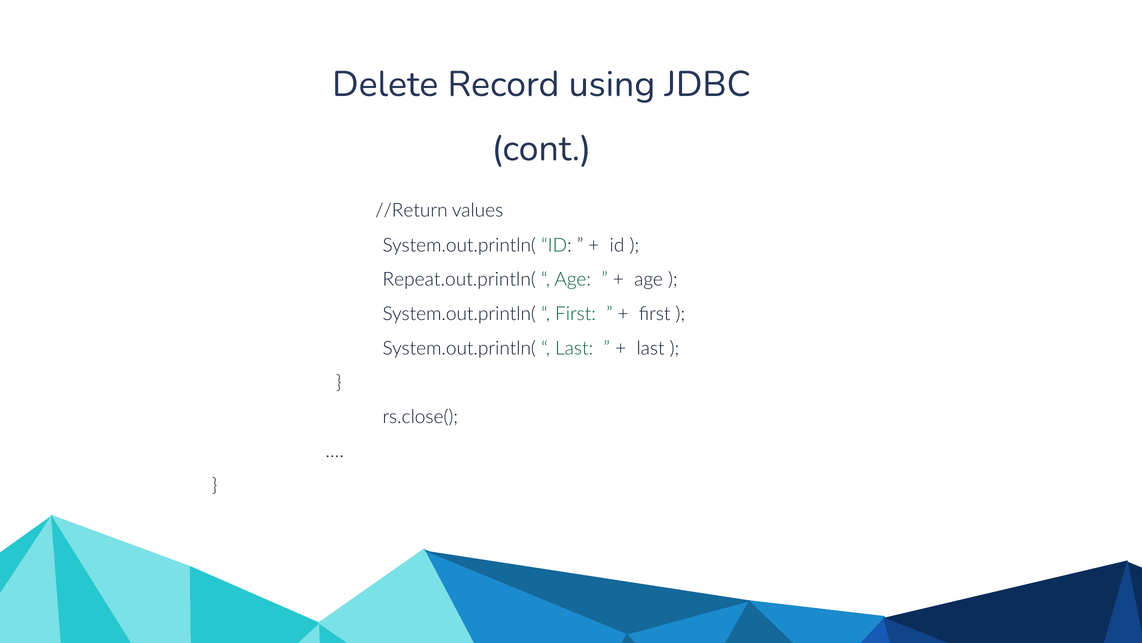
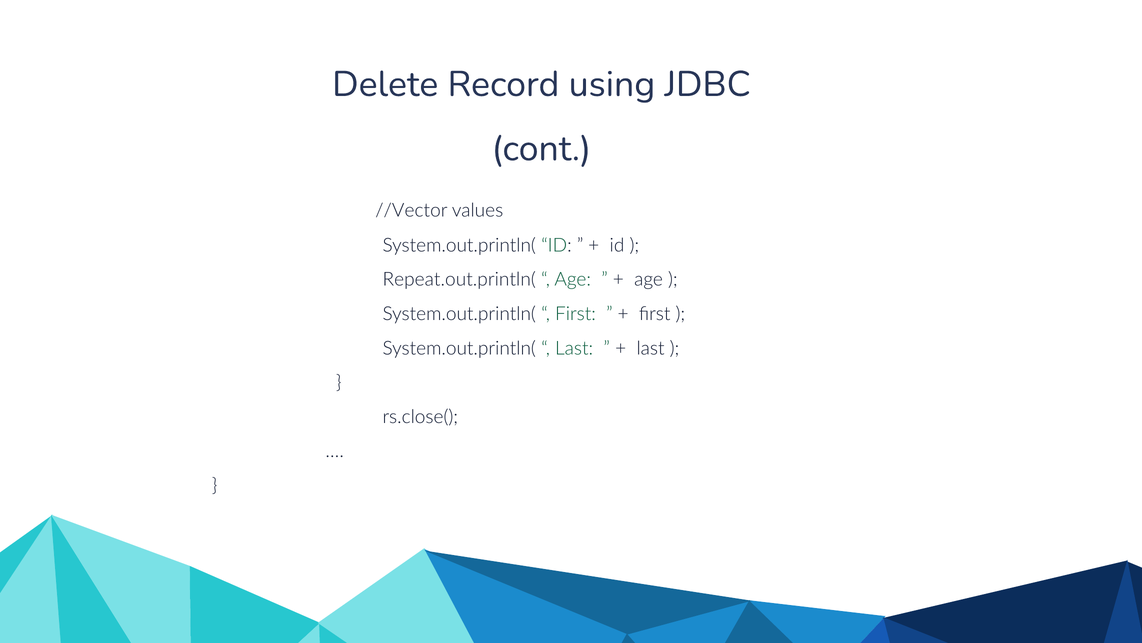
//Return: //Return -> //Vector (411, 210)
